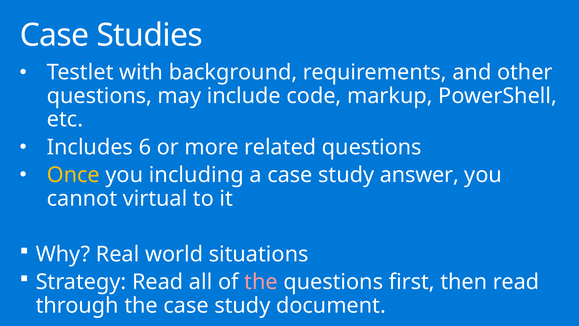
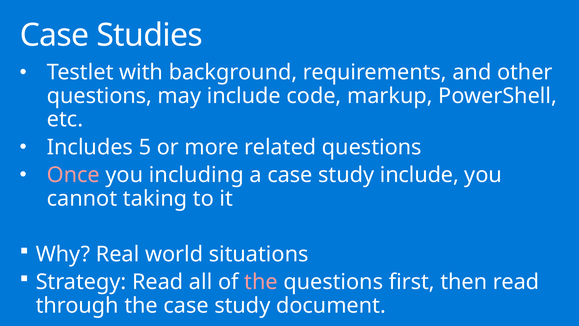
6: 6 -> 5 (145, 147)
Once colour: yellow -> pink (73, 175)
study answer: answer -> include (419, 175)
virtual: virtual -> taking (155, 198)
